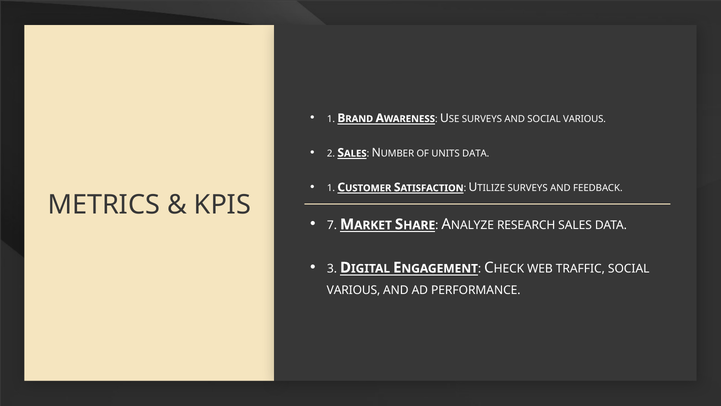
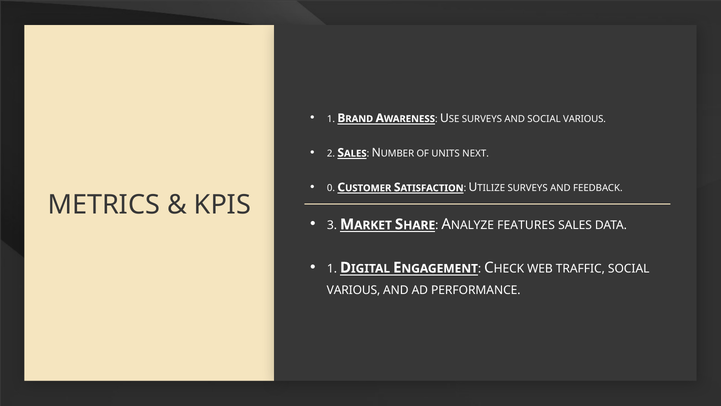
UNITS DATA: DATA -> NEXT (476, 153)
1: 1 -> 0 (331, 188)
7: 7 -> 3 (332, 225)
RESEARCH: RESEARCH -> FEATURES (526, 225)
3: 3 -> 1 (332, 268)
